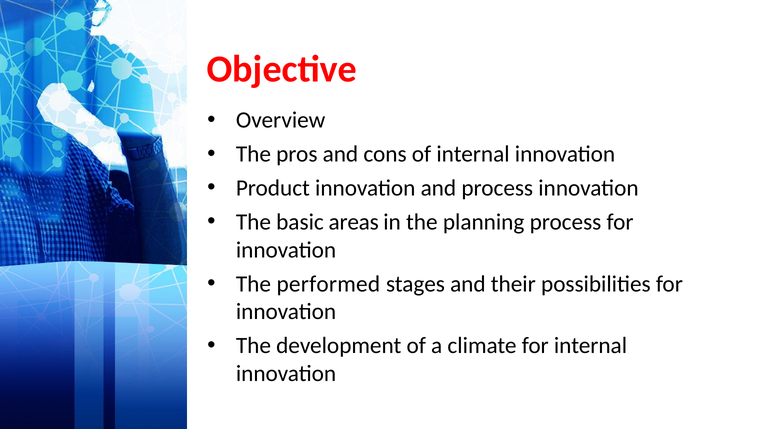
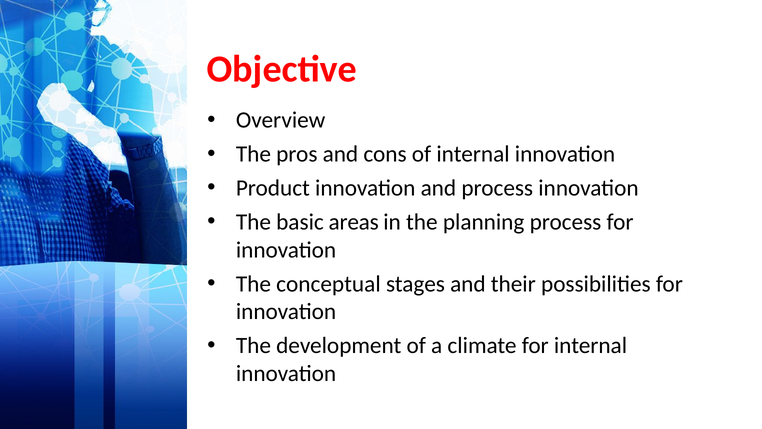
performed: performed -> conceptual (328, 284)
